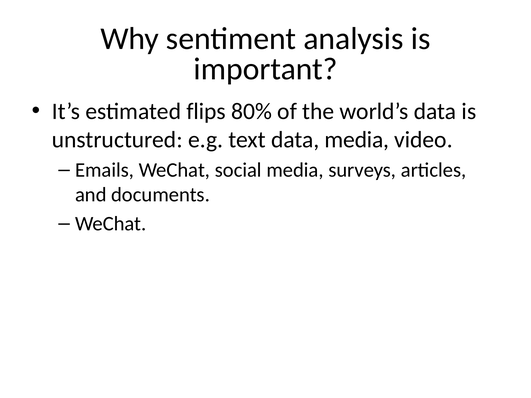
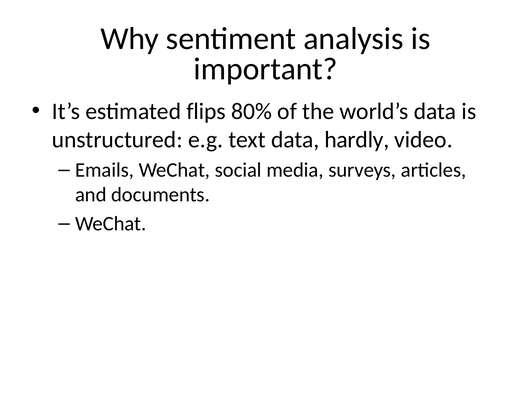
data media: media -> hardly (357, 140)
